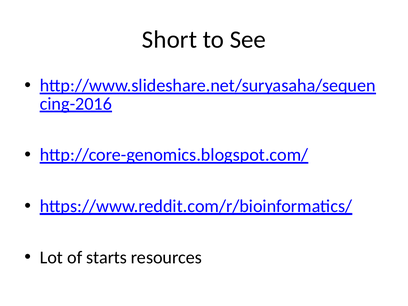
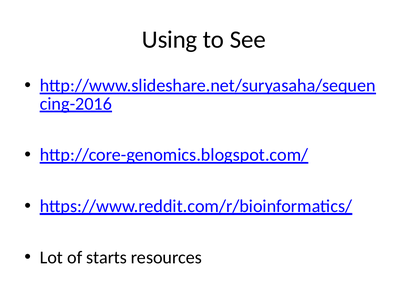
Short: Short -> Using (170, 39)
